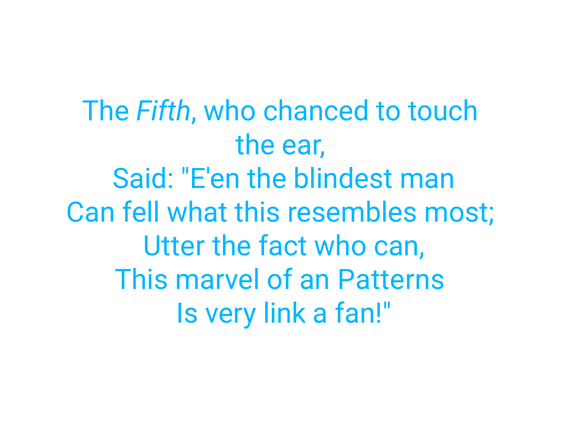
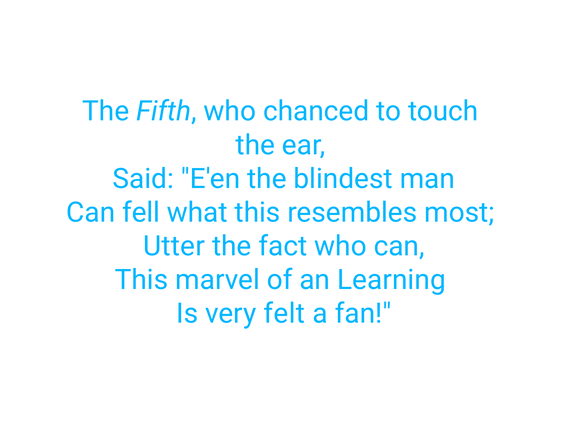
Patterns: Patterns -> Learning (391, 280)
link: link -> felt (284, 313)
